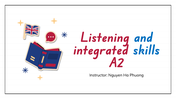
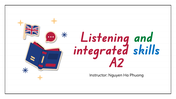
and colour: blue -> green (143, 37)
